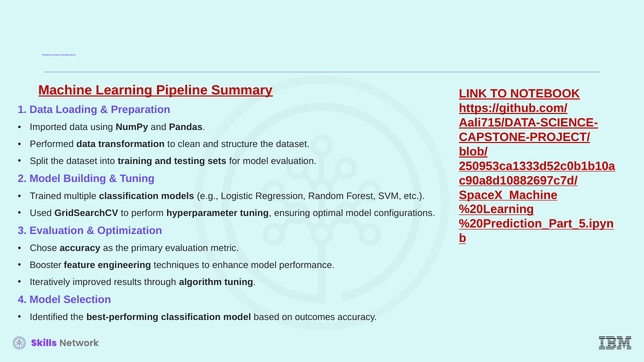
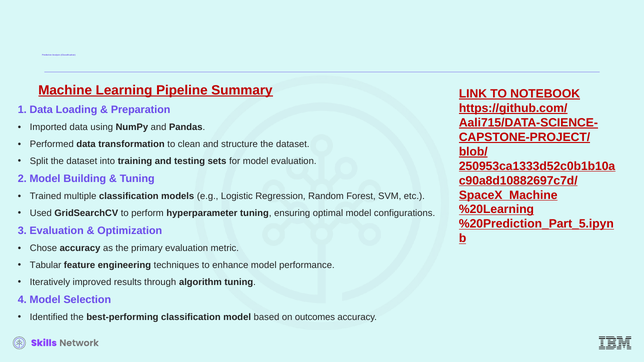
Booster: Booster -> Tabular (46, 265)
